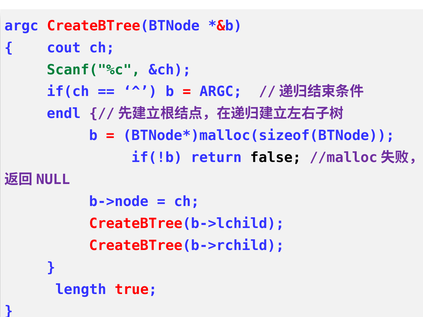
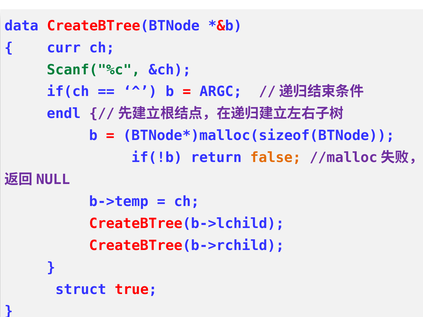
argc: argc -> data (21, 26)
cout: cout -> curr (64, 48)
false colour: black -> orange (276, 158)
b->node: b->node -> b->temp (119, 202)
length: length -> struct (81, 290)
